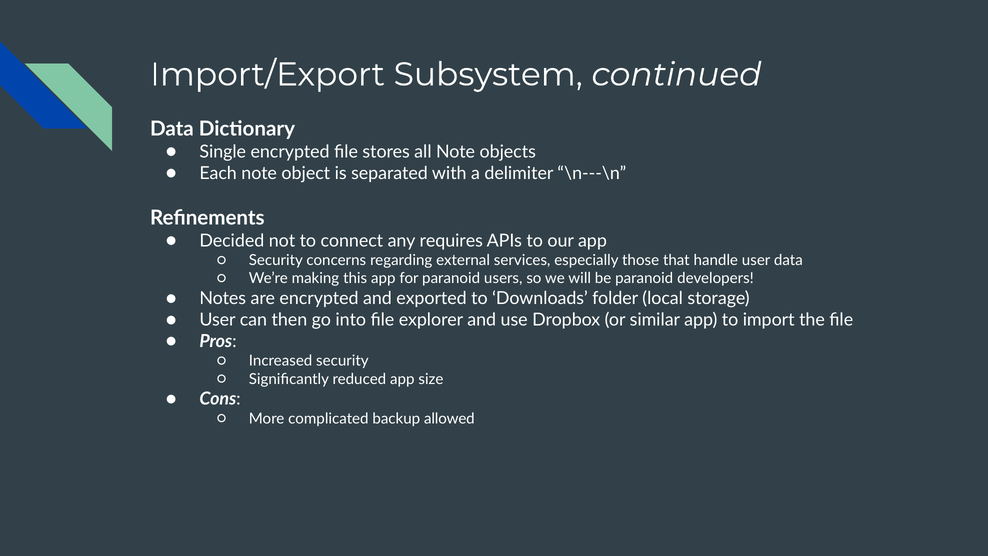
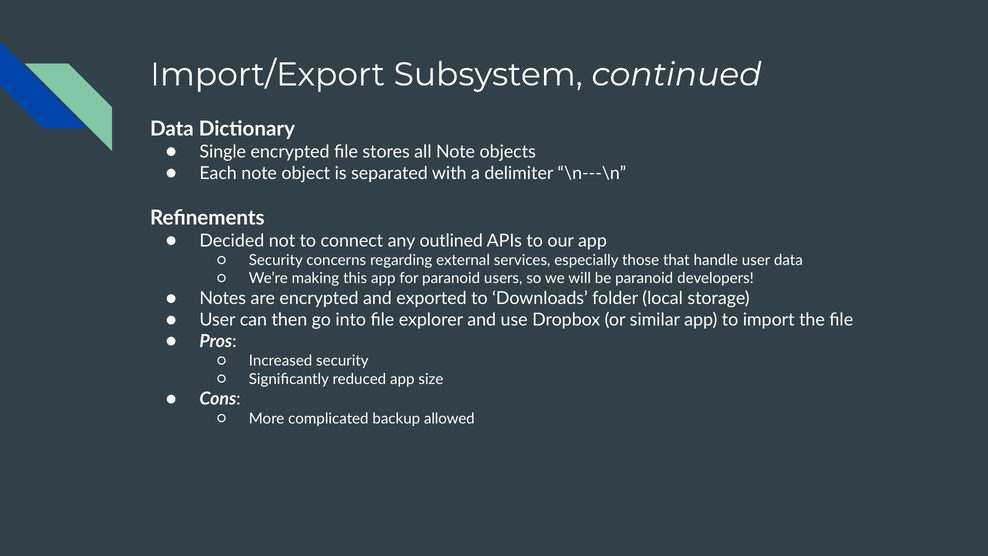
requires: requires -> outlined (451, 241)
